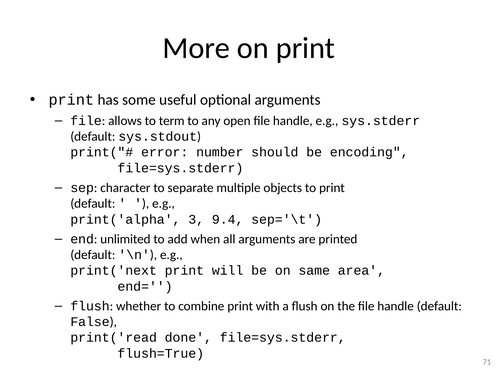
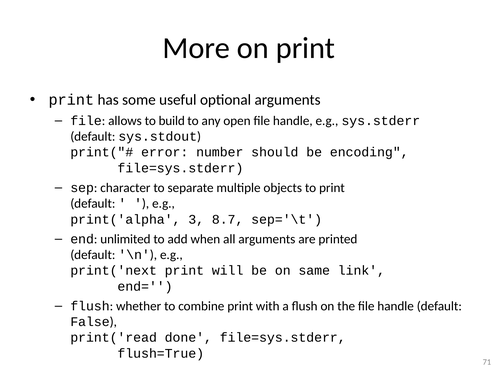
term: term -> build (172, 121)
9.4: 9.4 -> 8.7 (228, 219)
area: area -> link (361, 270)
